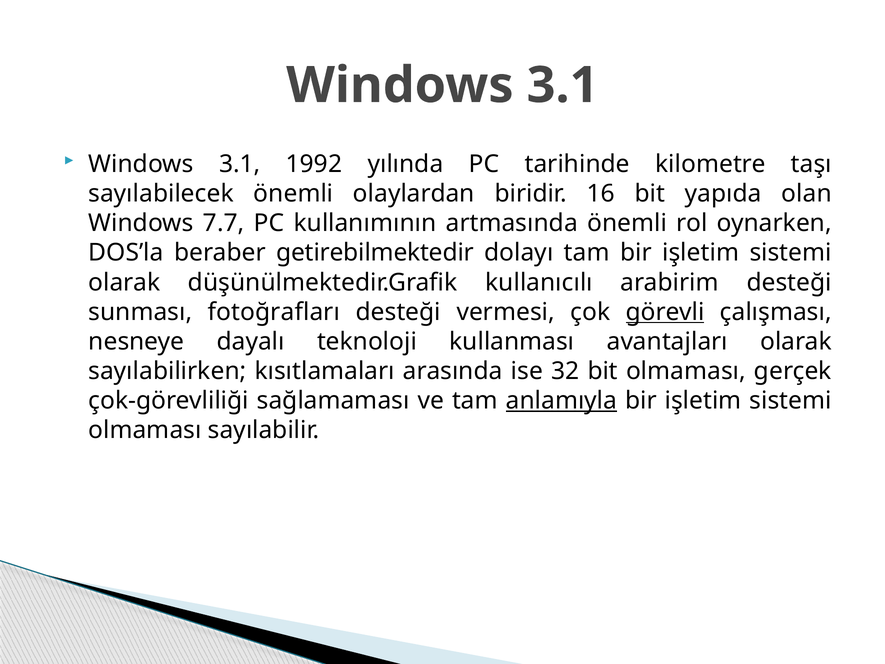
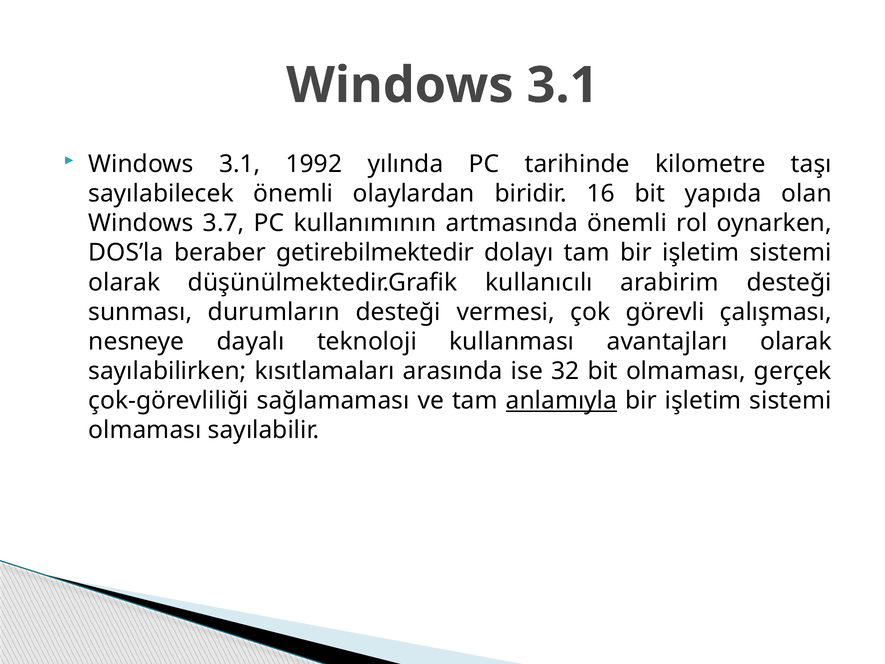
7.7: 7.7 -> 3.7 (224, 223)
fotoğrafları: fotoğrafları -> durumların (274, 312)
görevli underline: present -> none (665, 312)
